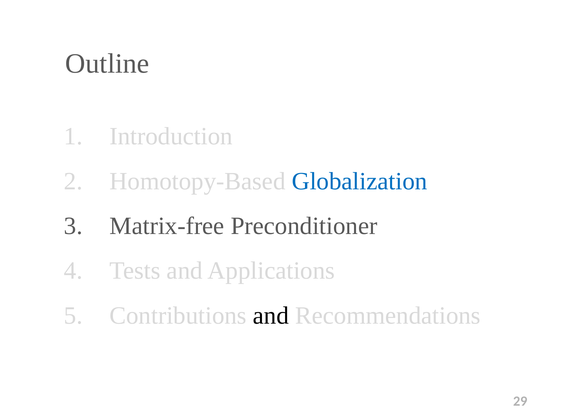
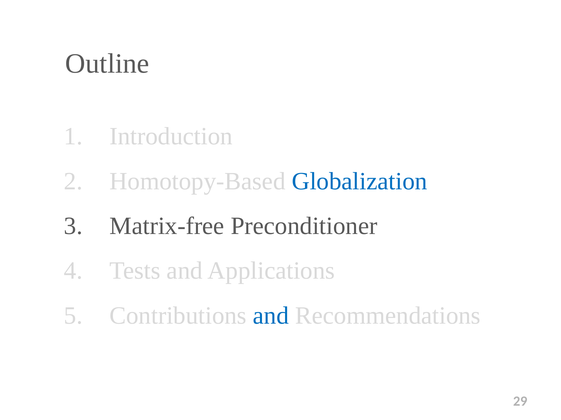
and colour: black -> blue (271, 316)
